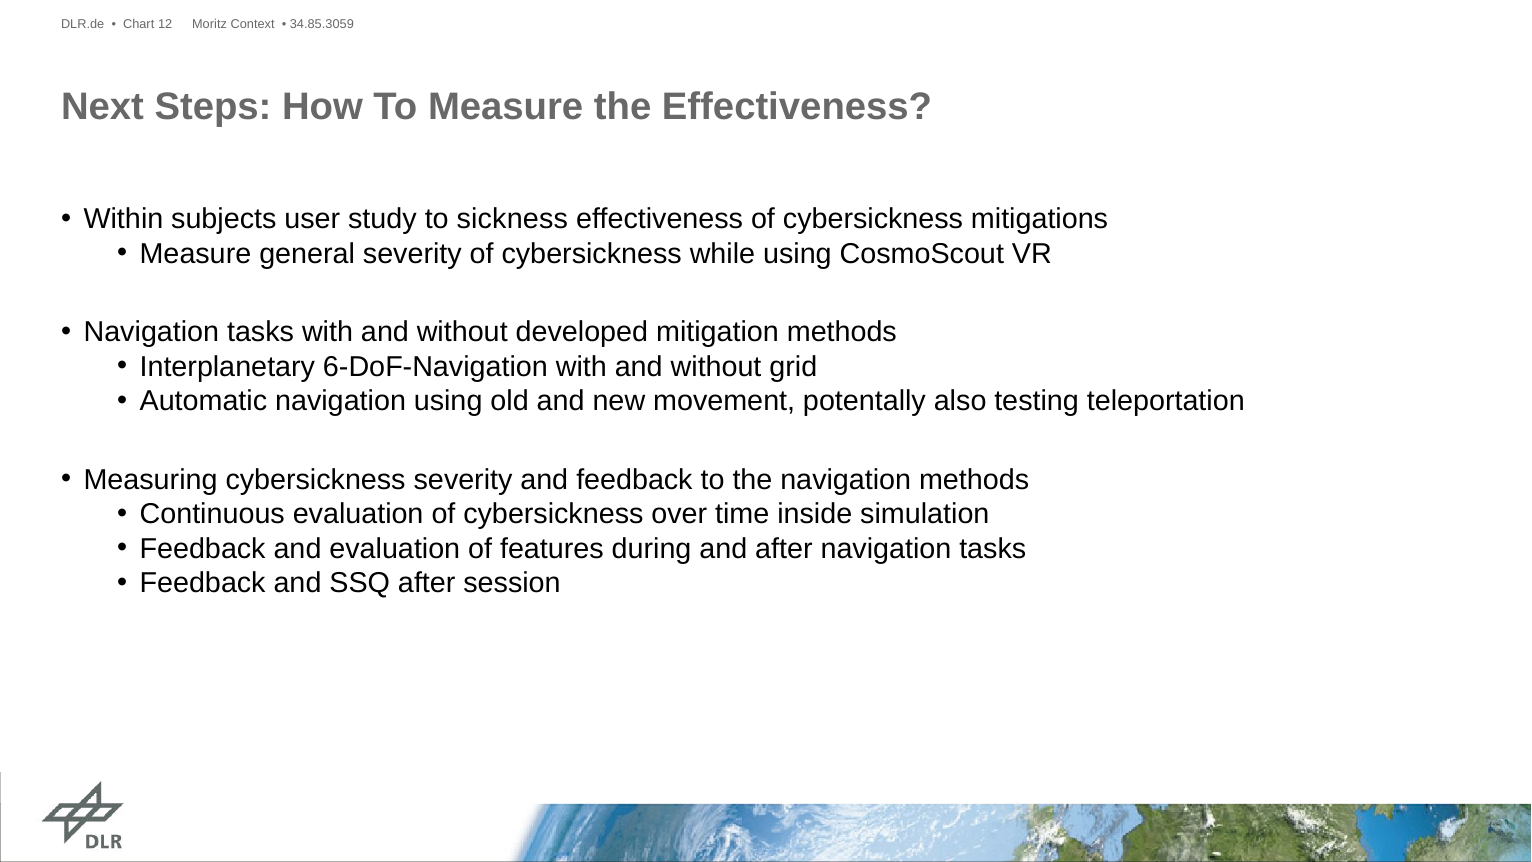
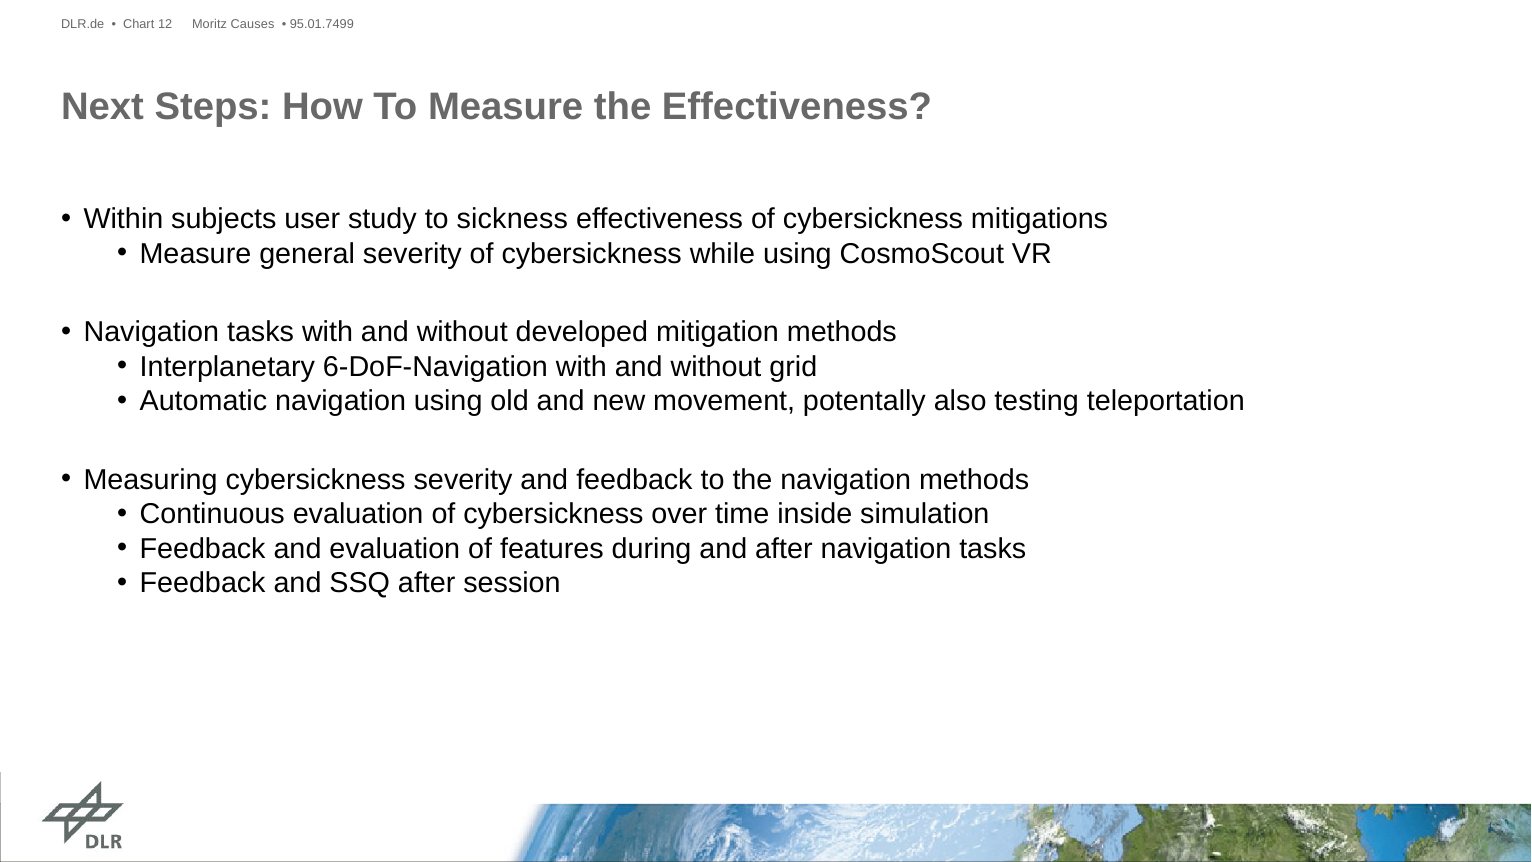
Context: Context -> Causes (253, 24)
34.85.3059: 34.85.3059 -> 95.01.7499 (322, 24)
